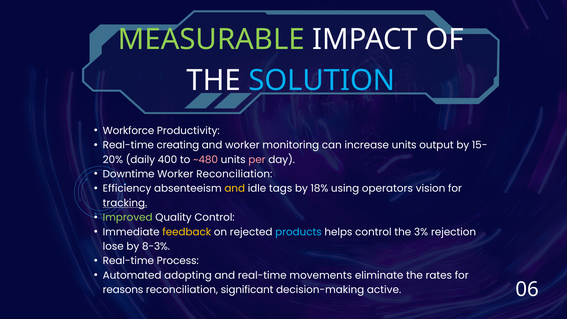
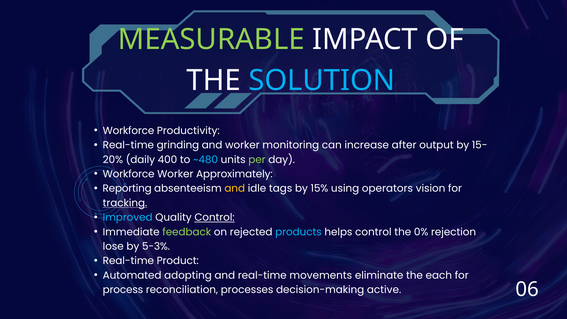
creating: creating -> grinding (178, 145)
increase units: units -> after (404, 145)
~480 colour: pink -> light blue (205, 160)
per colour: pink -> light green (257, 160)
Downtime: Downtime -> Workforce (129, 174)
Worker Reconciliation: Reconciliation -> Approximately (234, 174)
Efficiency: Efficiency -> Reporting (127, 189)
18%: 18% -> 15% (319, 189)
Improved colour: light green -> light blue (128, 217)
Control underline: none -> present (215, 217)
feedback colour: yellow -> light green (187, 232)
3%: 3% -> 0% (421, 232)
8-3%: 8-3% -> 5-3% (156, 246)
Process: Process -> Product (178, 261)
rates: rates -> each (439, 275)
reasons: reasons -> process (123, 290)
significant: significant -> processes (247, 290)
